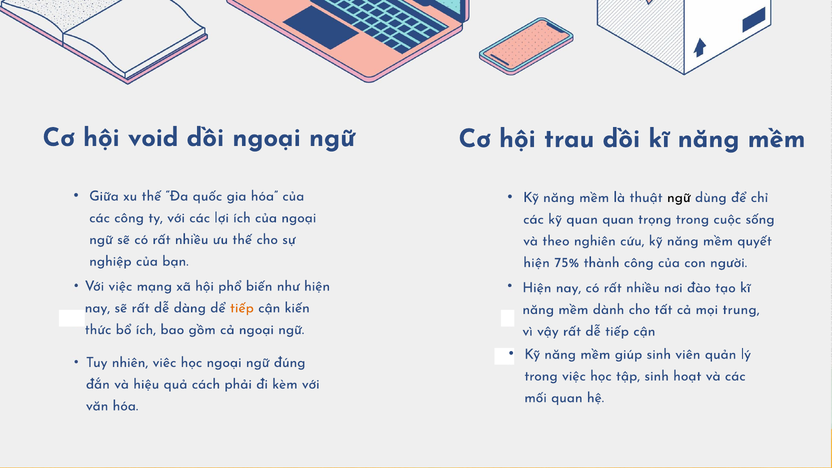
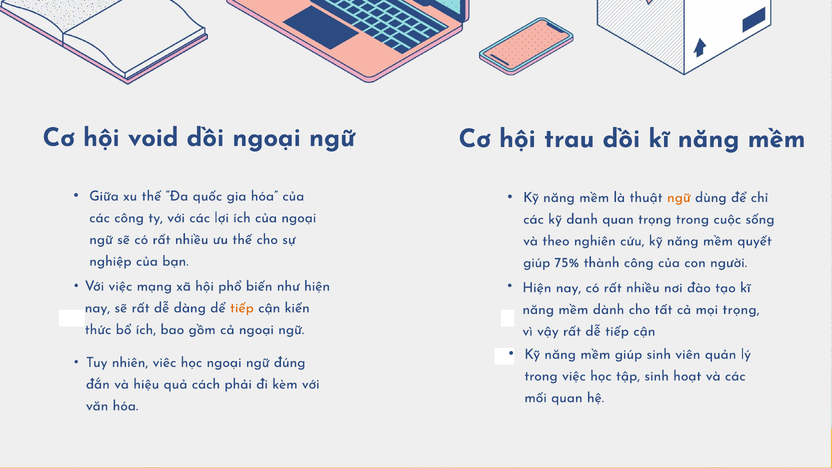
ngữ colour: black -> orange (679, 197)
kỹ quan: quan -> danh (582, 219)
hiện: hiện -> giúp (537, 263)
mọi trung: trung -> trọng (741, 309)
